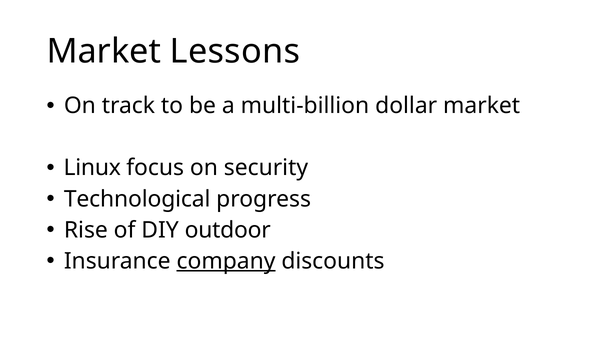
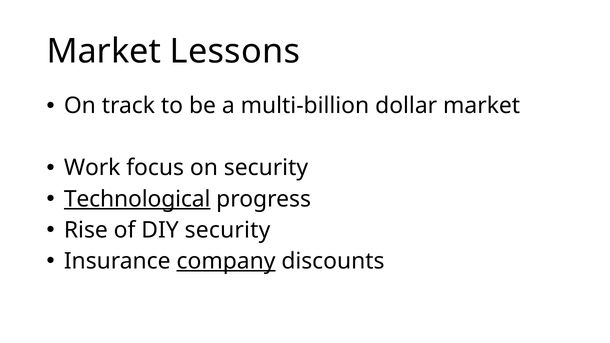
Linux: Linux -> Work (92, 168)
Technological underline: none -> present (137, 199)
DIY outdoor: outdoor -> security (228, 230)
